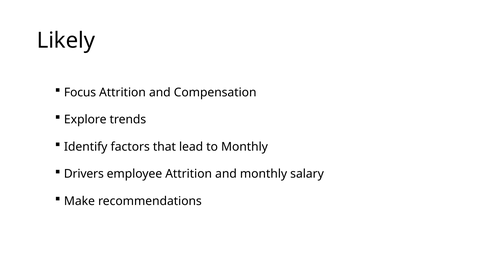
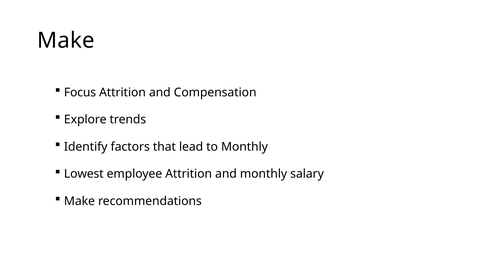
Likely: Likely -> Make (66, 41)
Drivers: Drivers -> Lowest (84, 174)
